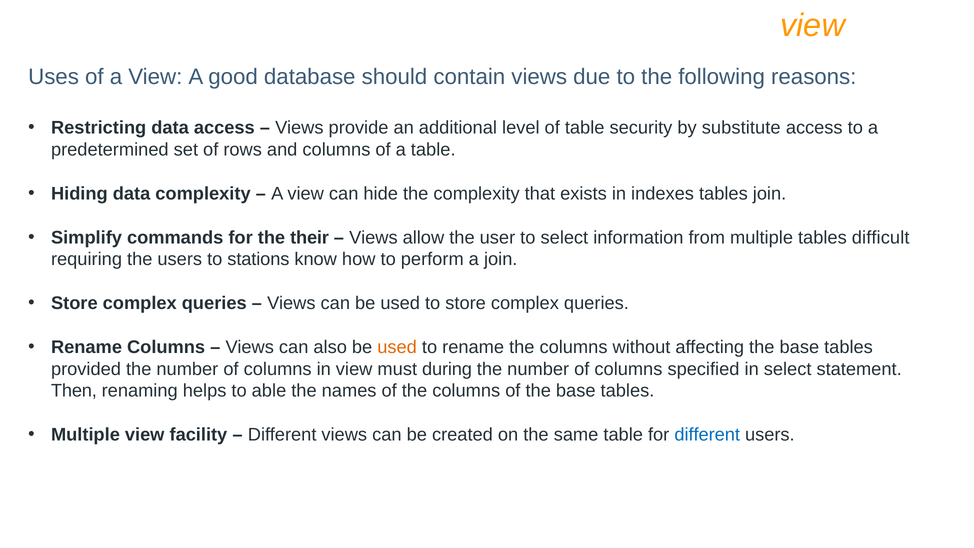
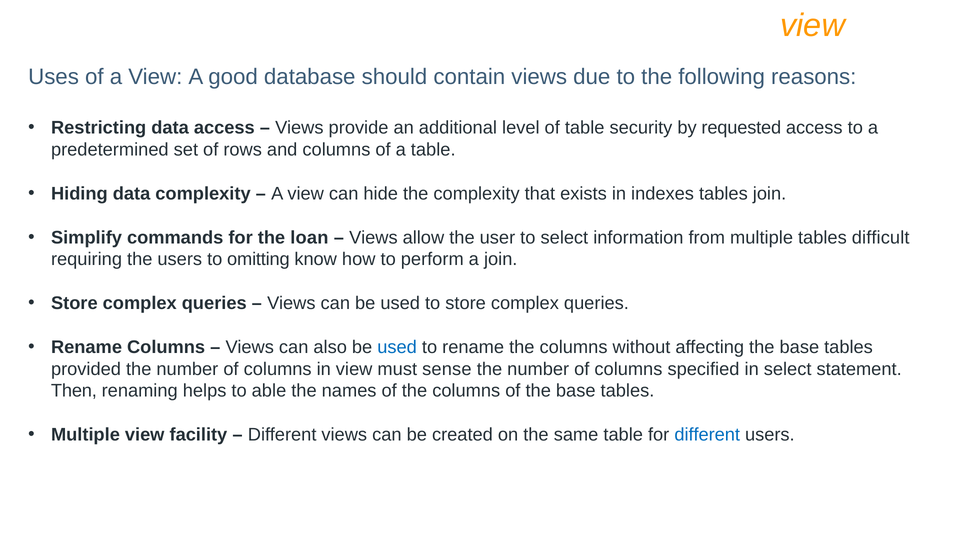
substitute: substitute -> requested (741, 128)
their: their -> loan (309, 237)
stations: stations -> omitting (258, 259)
used colour: orange -> blue (397, 347)
during: during -> sense (447, 369)
